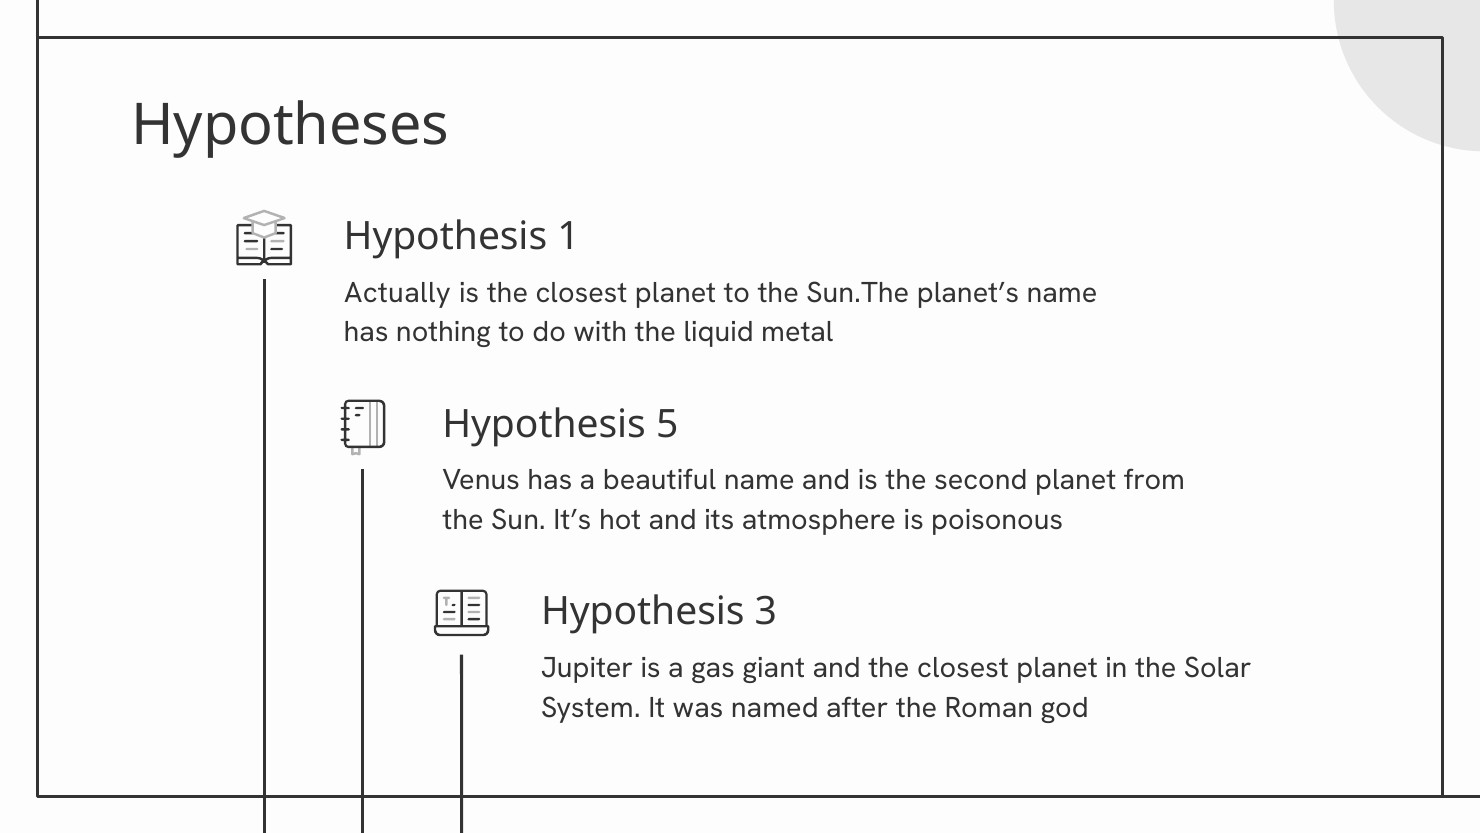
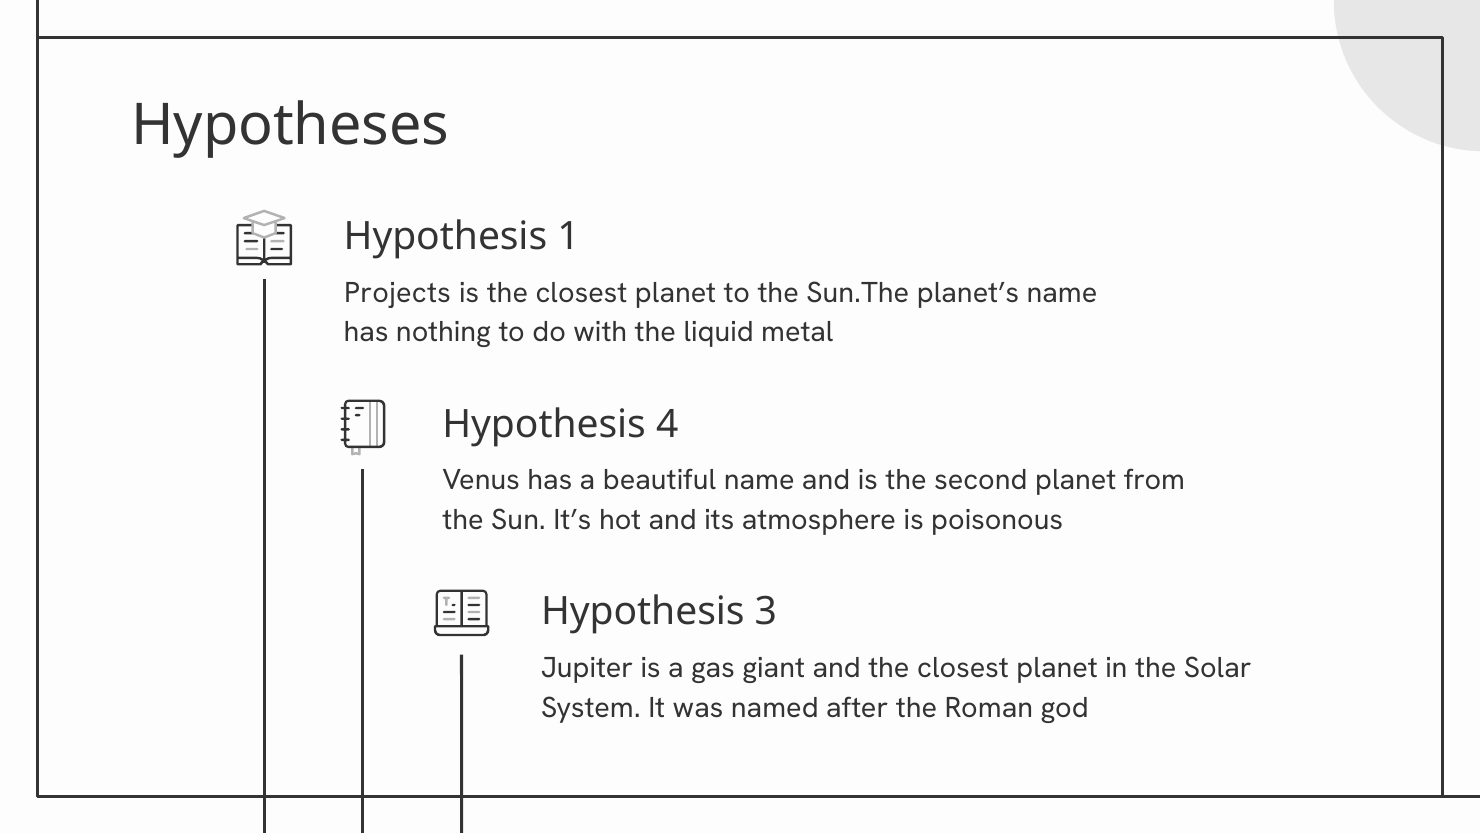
Actually: Actually -> Projects (398, 293)
5: 5 -> 4 (667, 424)
